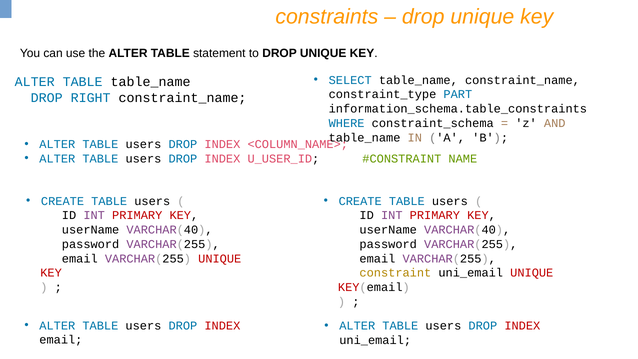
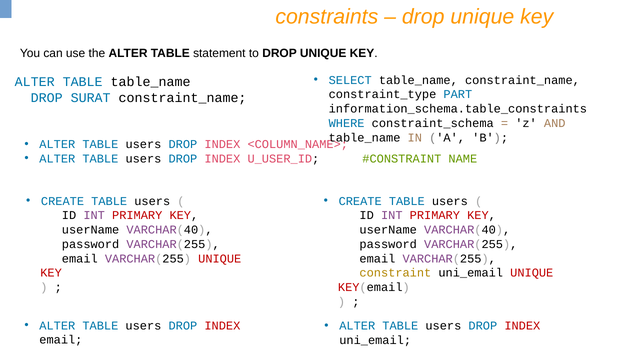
RIGHT: RIGHT -> SURAT (91, 98)
